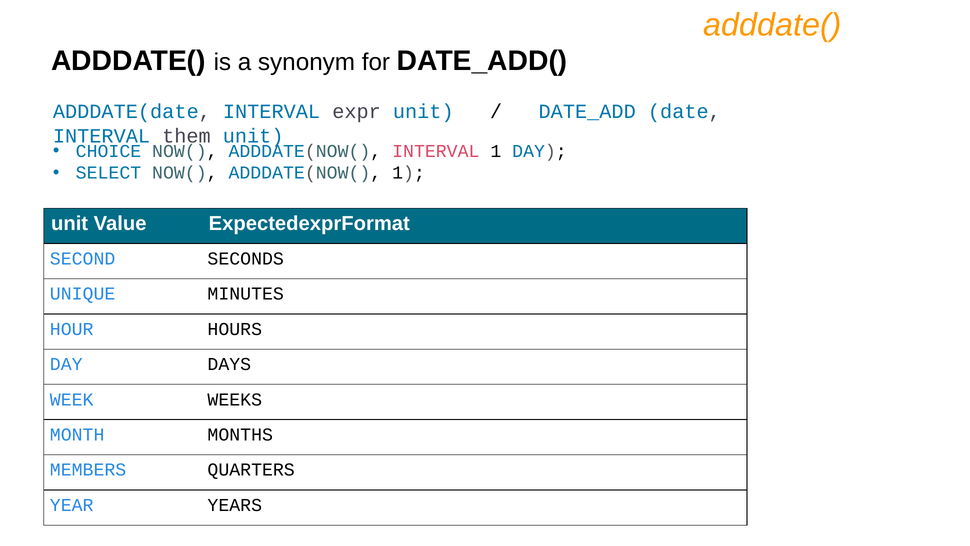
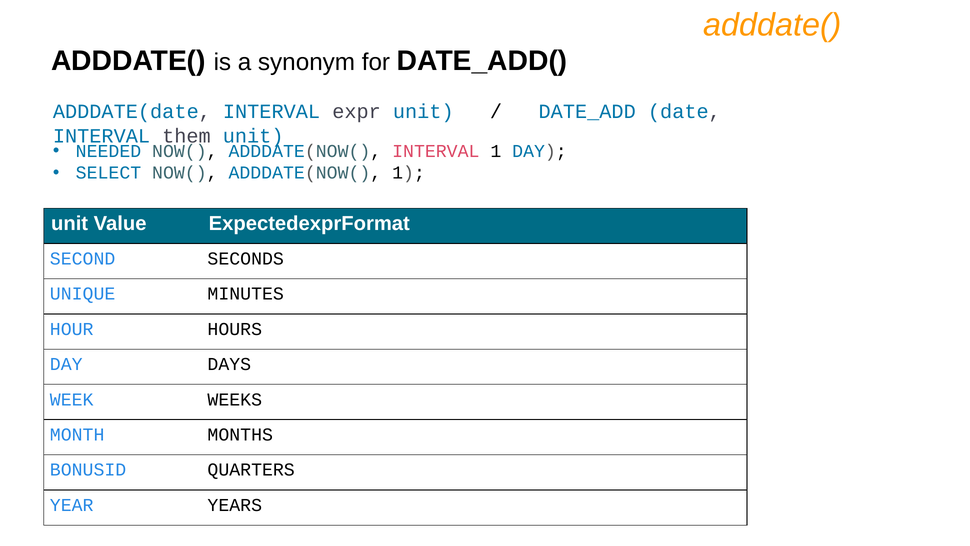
CHOICE: CHOICE -> NEEDED (108, 151)
MEMBERS: MEMBERS -> BONUSID (88, 470)
